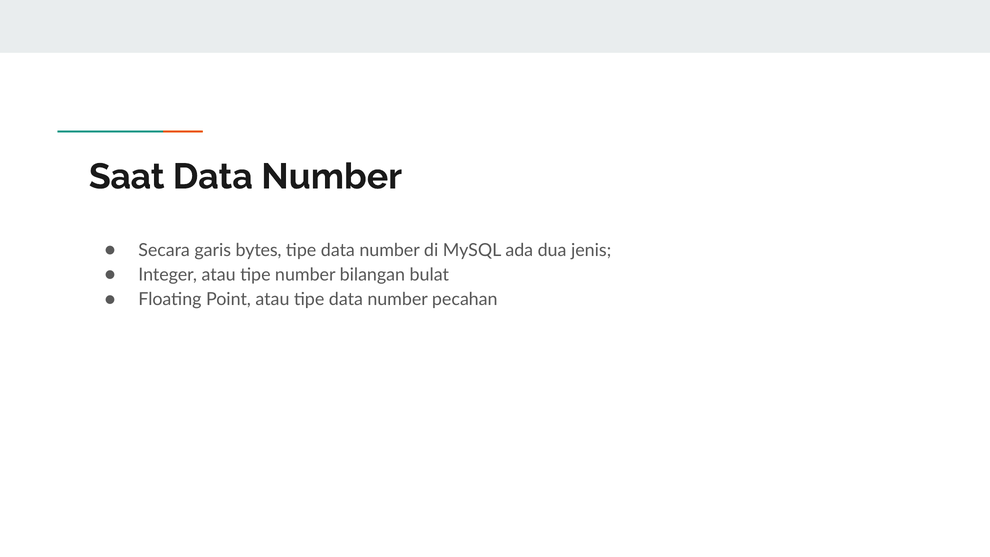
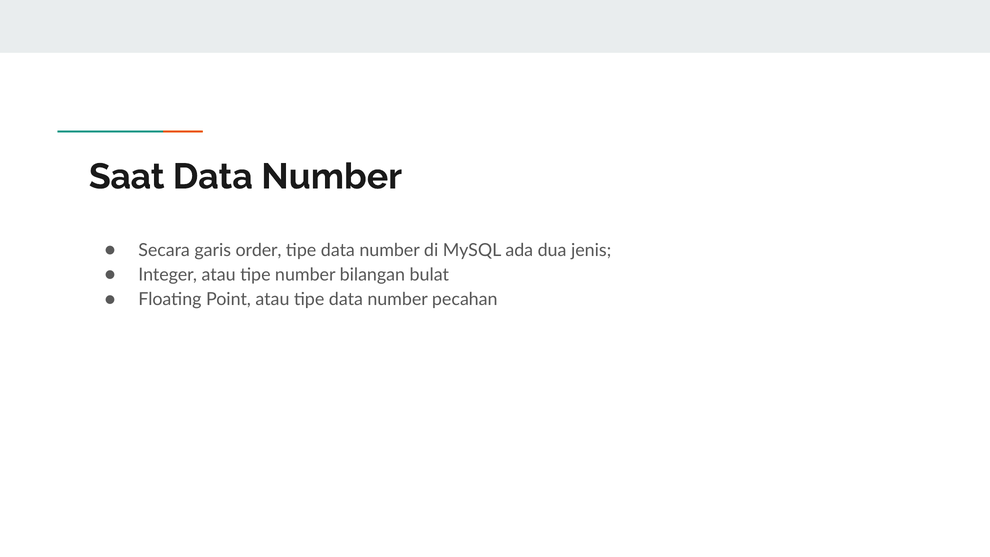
bytes: bytes -> order (259, 250)
